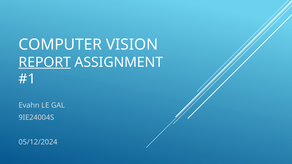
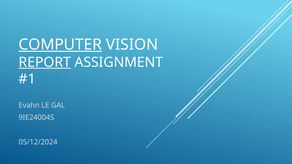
COMPUTER underline: none -> present (60, 45)
